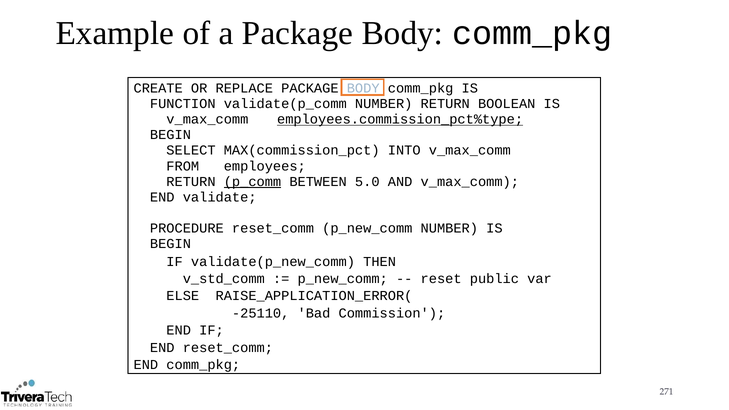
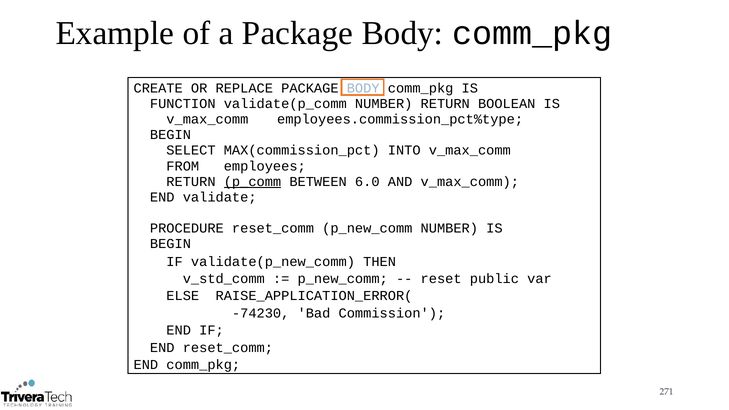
employees.commission_pct%type underline: present -> none (400, 119)
5.0: 5.0 -> 6.0 (367, 182)
-25110: -25110 -> -74230 (261, 313)
